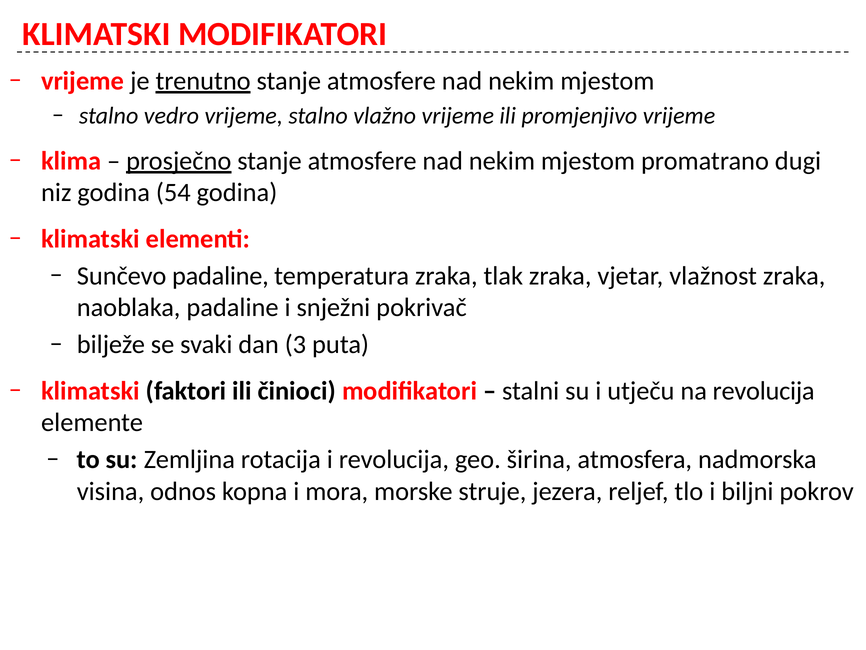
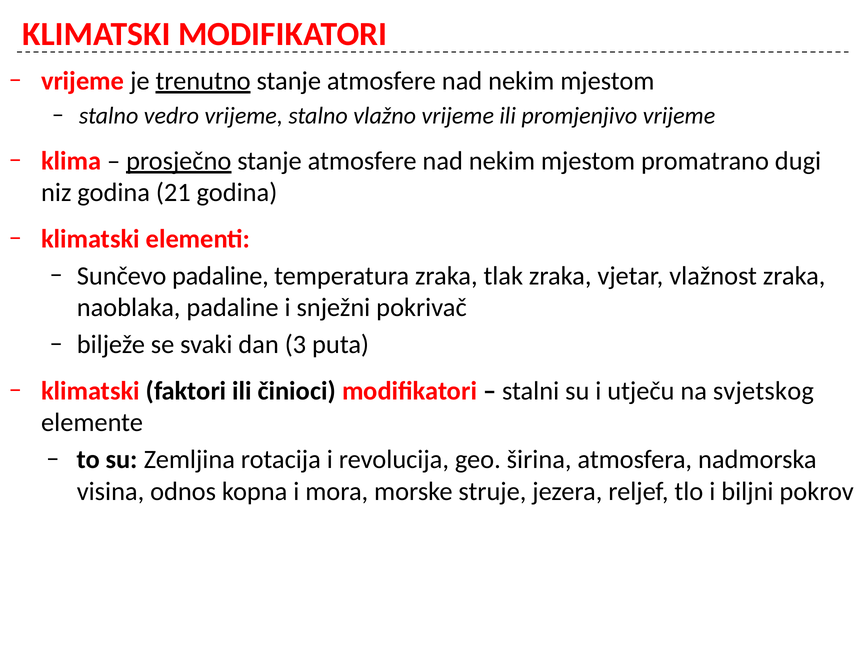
54: 54 -> 21 (173, 192)
na revolucija: revolucija -> svjetskog (763, 391)
